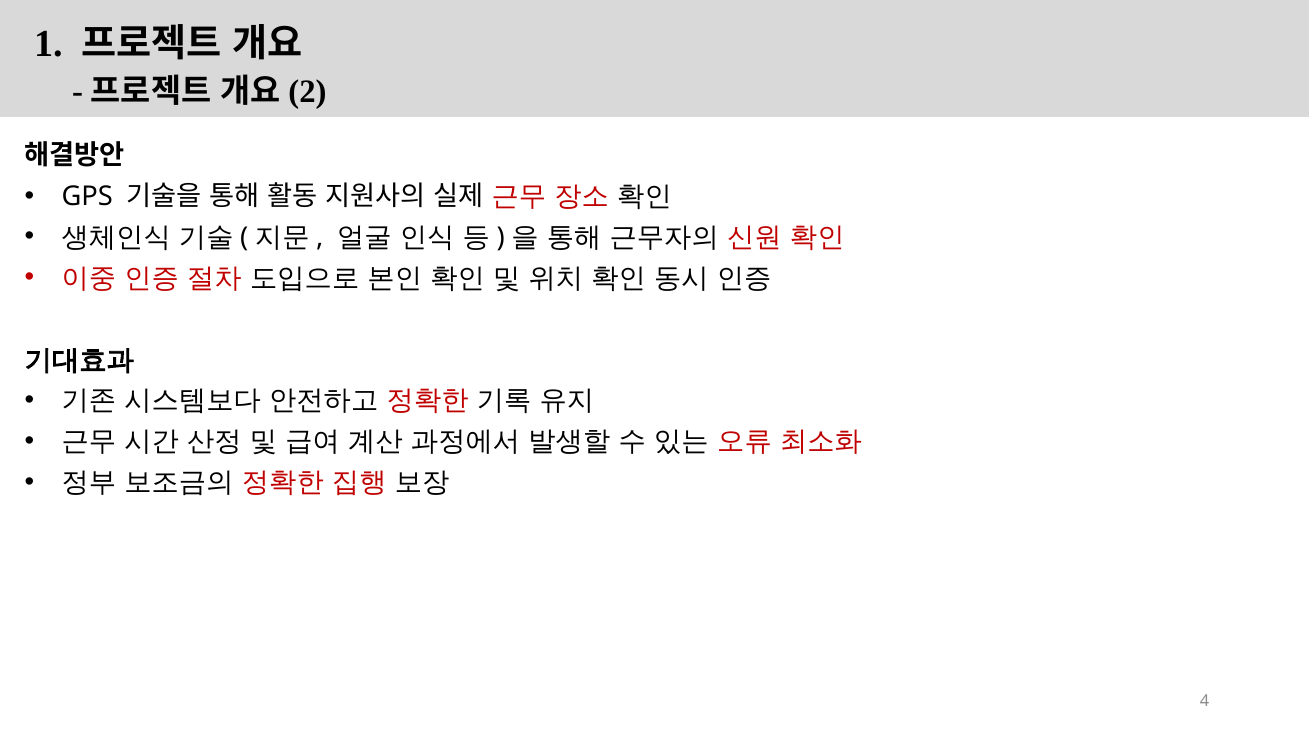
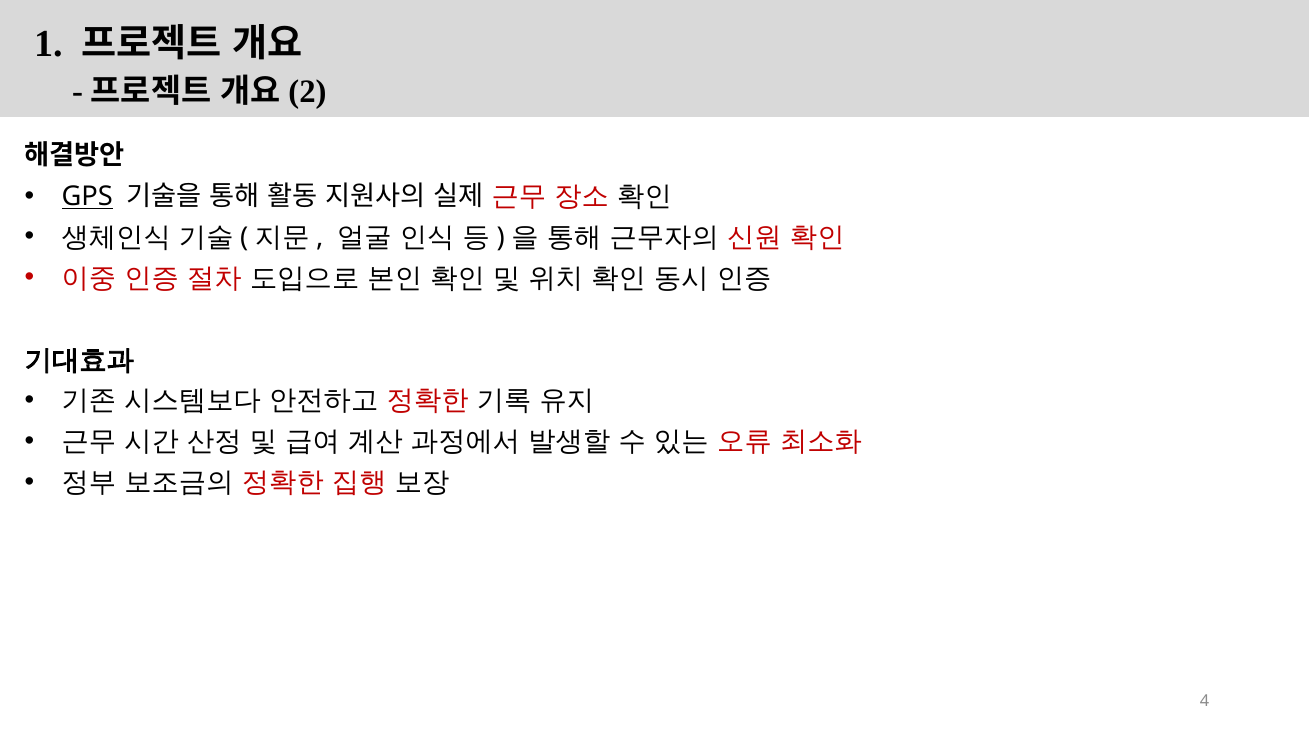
GPS underline: none -> present (87, 197)
